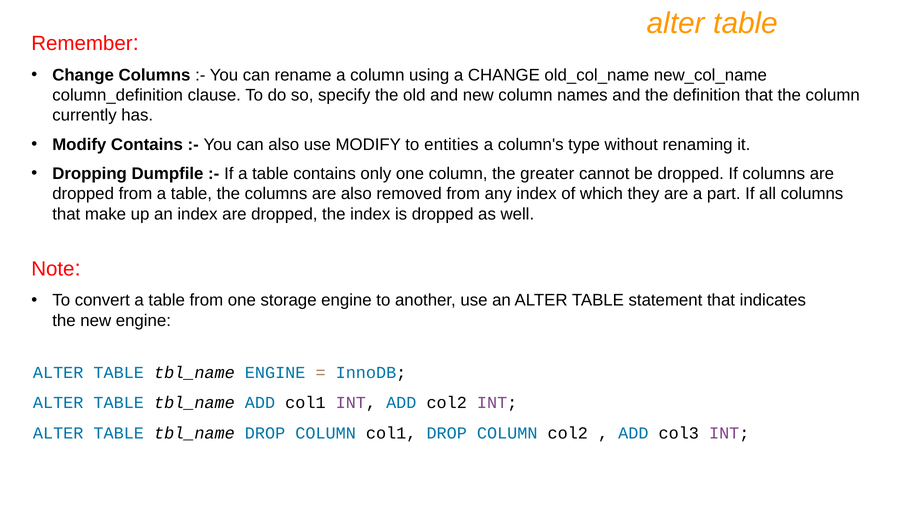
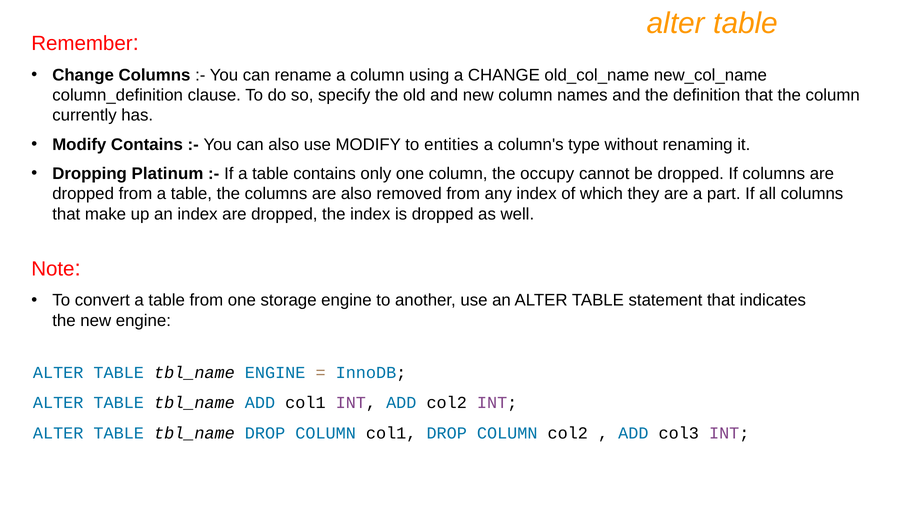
Dumpfile: Dumpfile -> Platinum (167, 174)
greater: greater -> occupy (547, 174)
